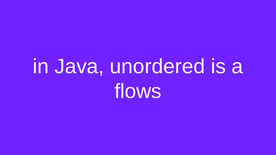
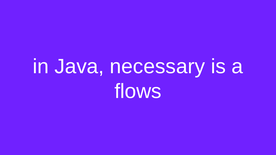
unordered: unordered -> necessary (157, 67)
